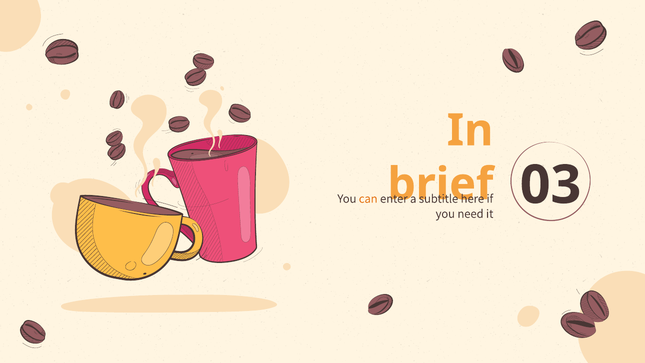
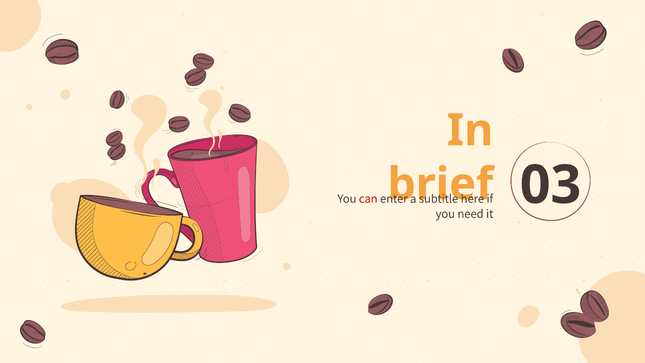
can colour: orange -> red (368, 199)
